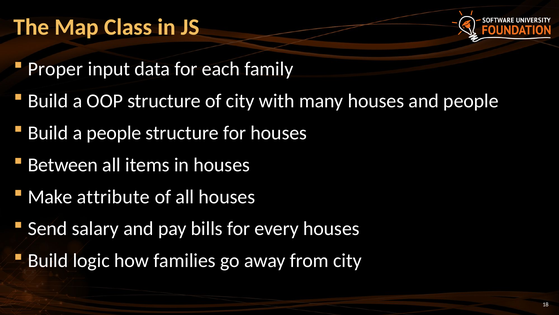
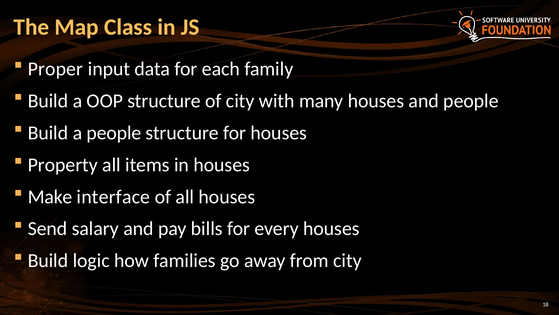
Between: Between -> Property (63, 165)
attribute: attribute -> interface (113, 197)
